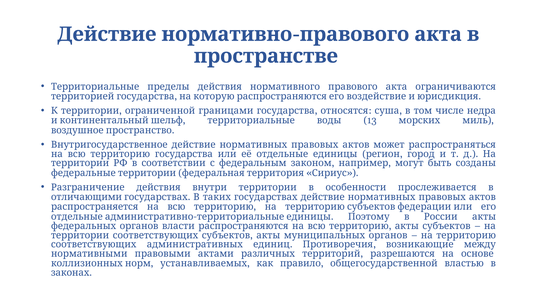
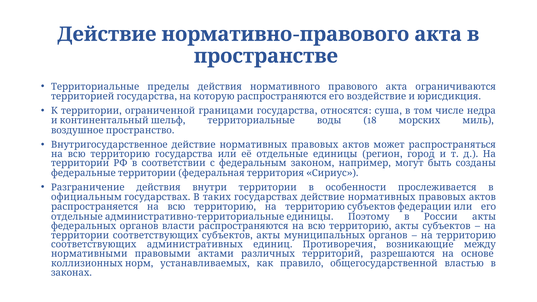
13: 13 -> 18 (370, 120)
отличающими: отличающими -> официальным (86, 197)
